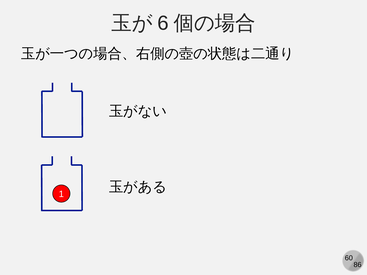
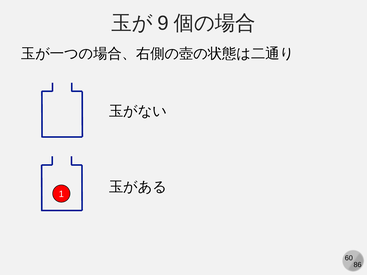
6: 6 -> 9 (163, 23)
